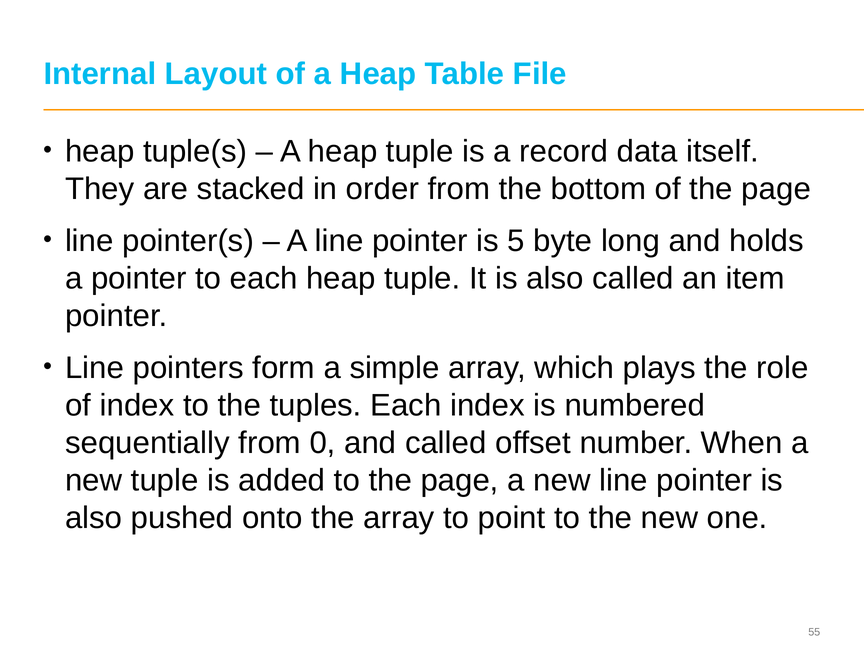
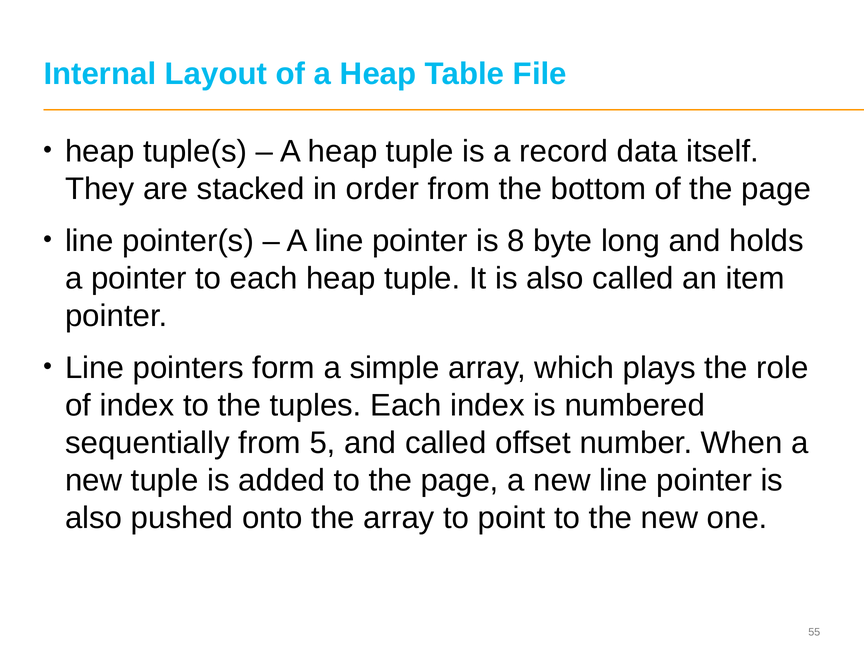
5: 5 -> 8 (516, 241)
0: 0 -> 5 (323, 443)
